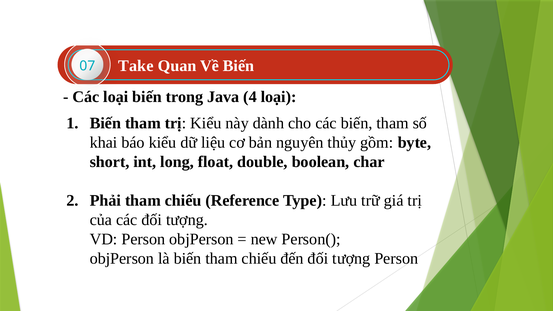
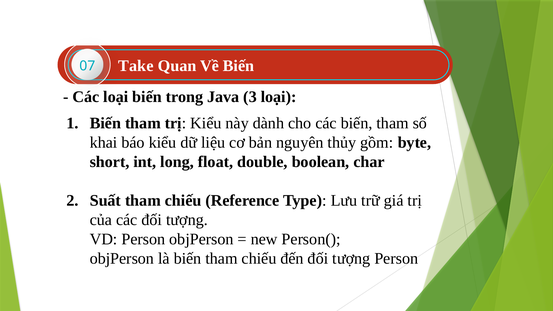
4: 4 -> 3 (250, 97)
Phải: Phải -> Suất (105, 201)
